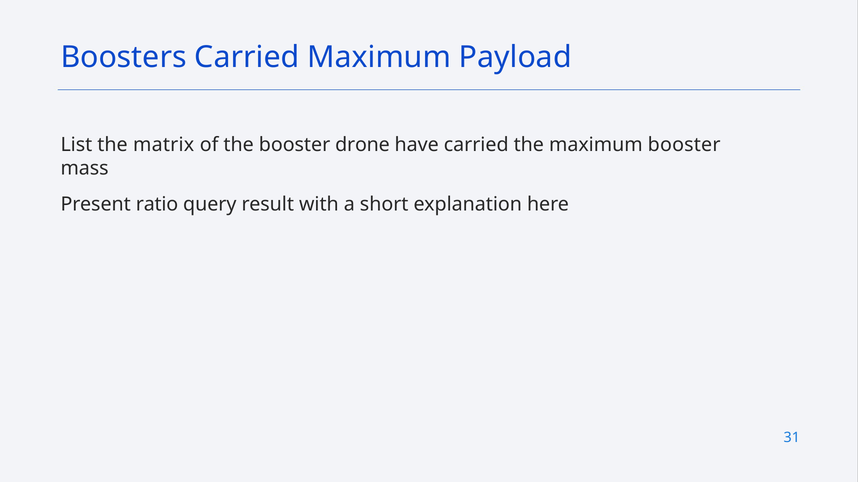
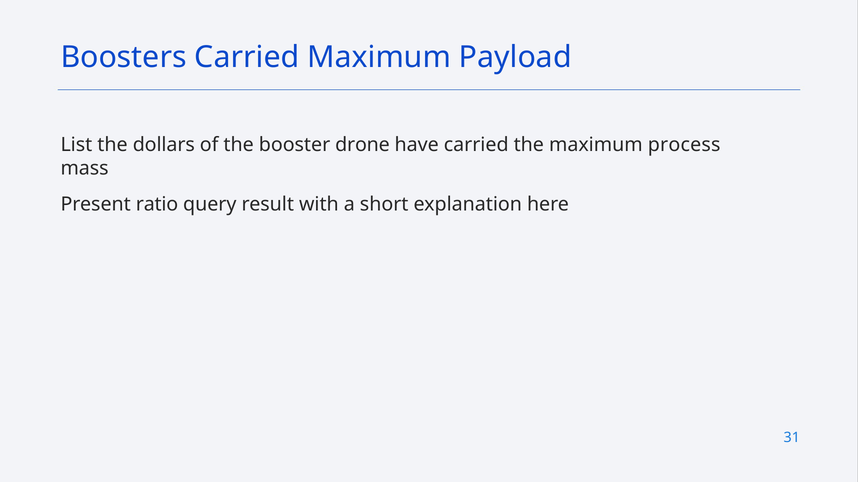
matrix: matrix -> dollars (164, 145)
maximum booster: booster -> process (684, 145)
